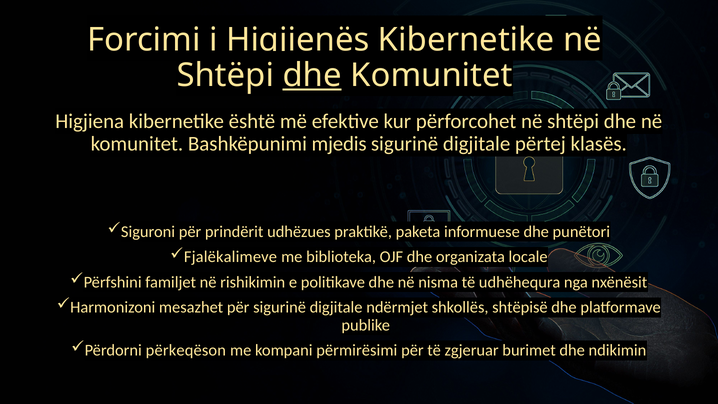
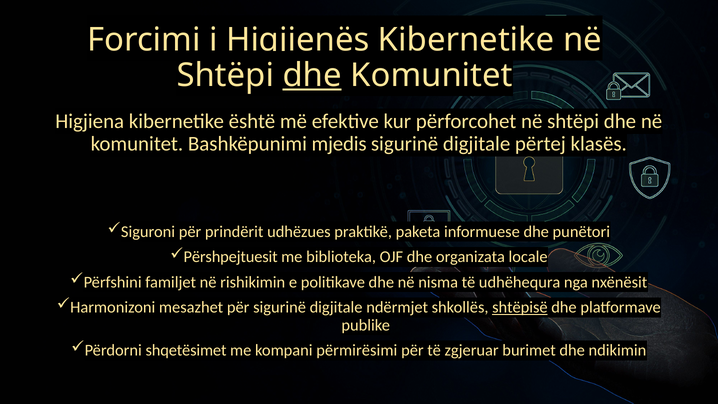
Fjalëkalimeve: Fjalëkalimeve -> Përshpejtuesit (231, 257)
shtëpisë underline: none -> present (520, 307)
përkeqëson: përkeqëson -> shqetësimet (186, 350)
